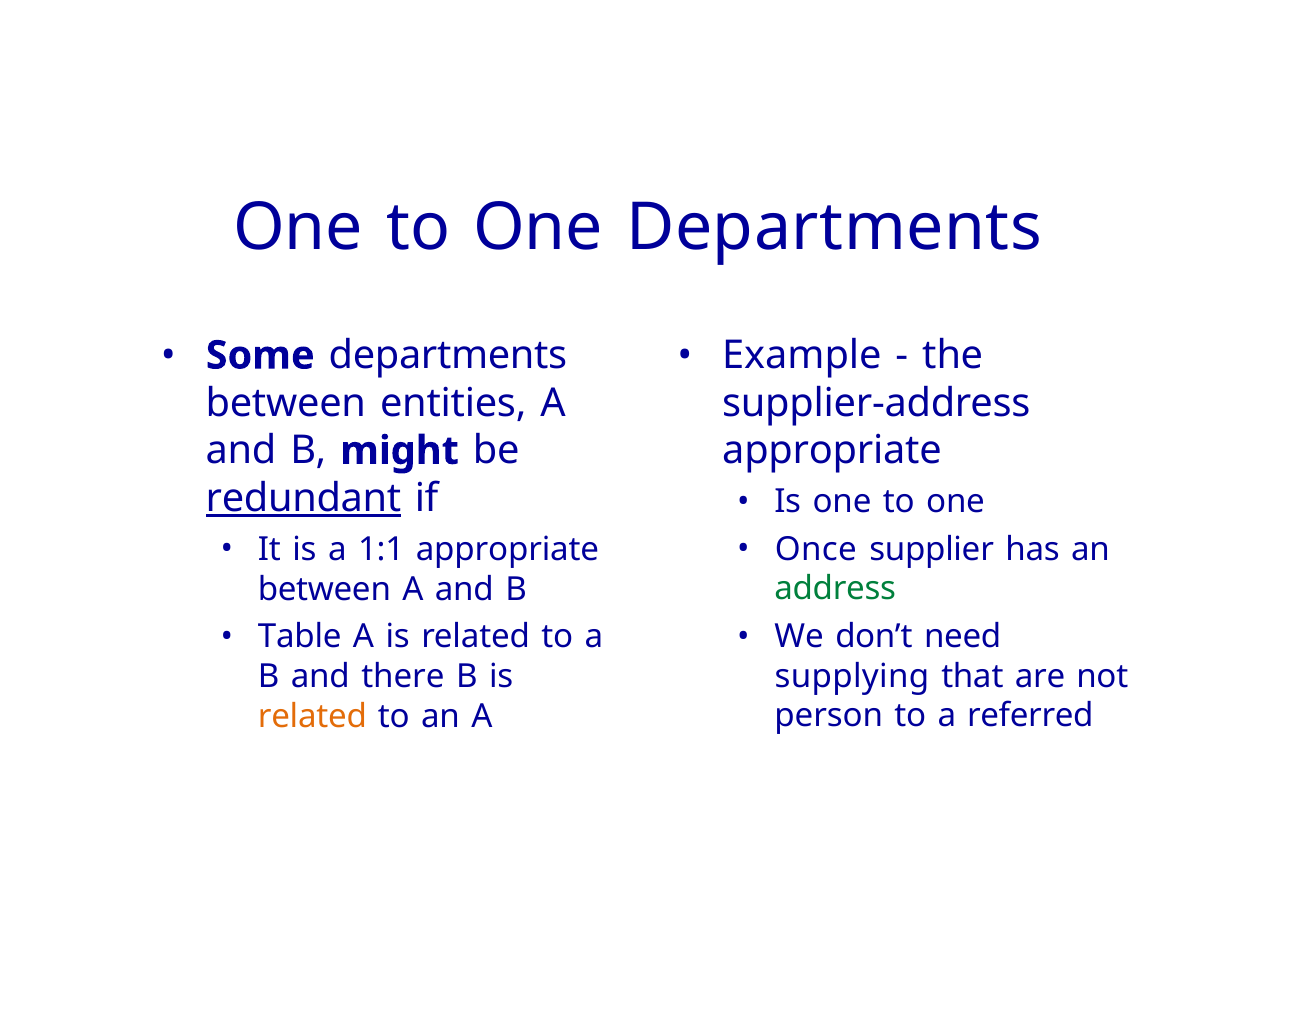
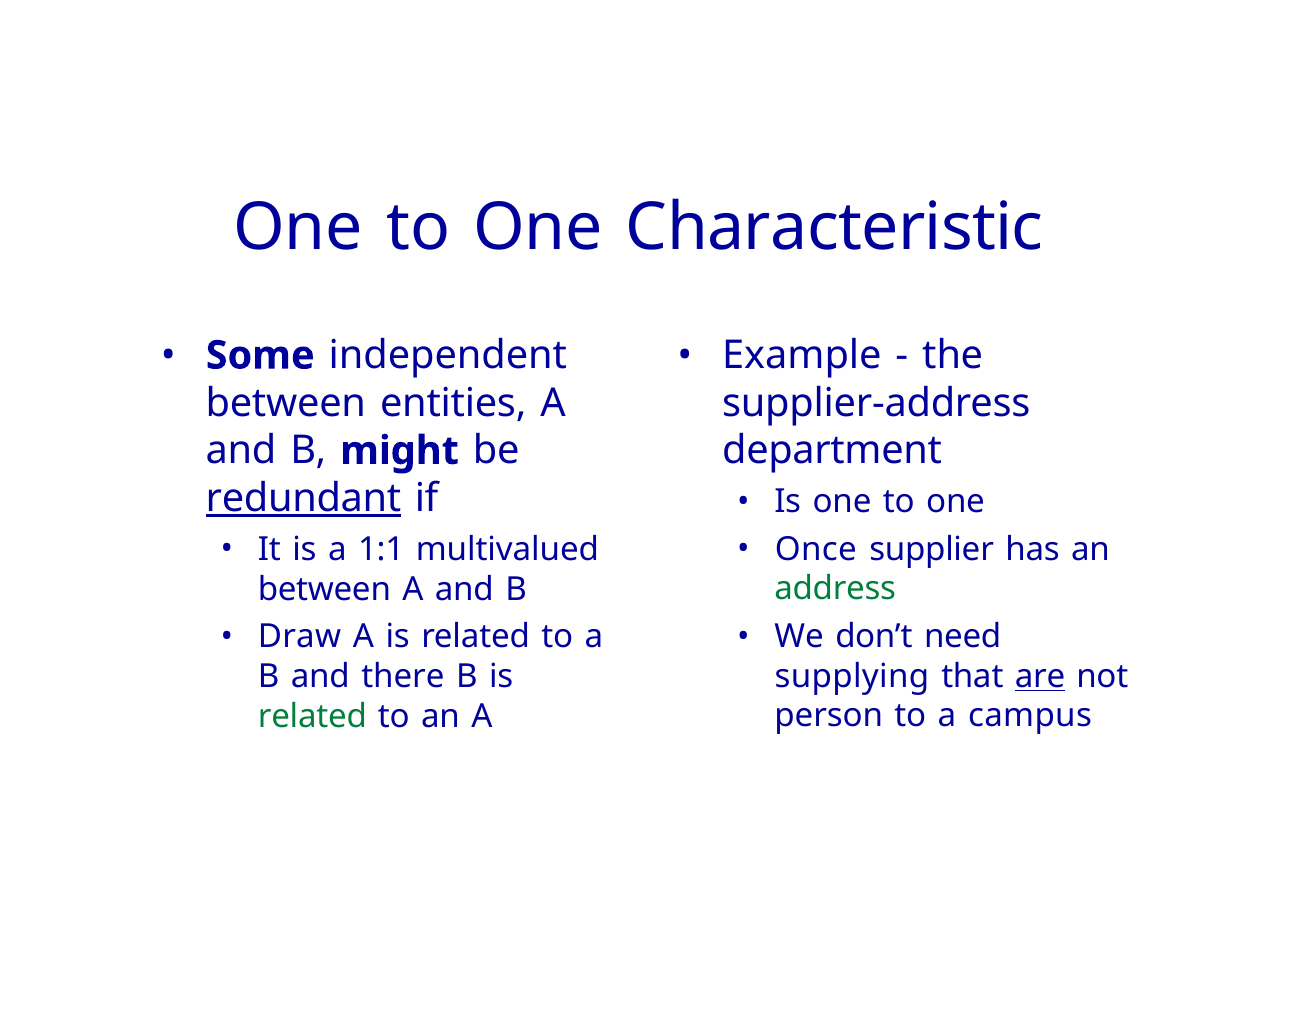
One Departments: Departments -> Characteristic (835, 227)
Some departments: departments -> independent (448, 356)
appropriate: appropriate -> department (832, 451)
1:1 appropriate: appropriate -> multivalued (507, 549)
Table: Table -> Draw (299, 637)
are underline: none -> present (1040, 676)
referred: referred -> campus (1030, 716)
related colour: orange -> green (312, 716)
